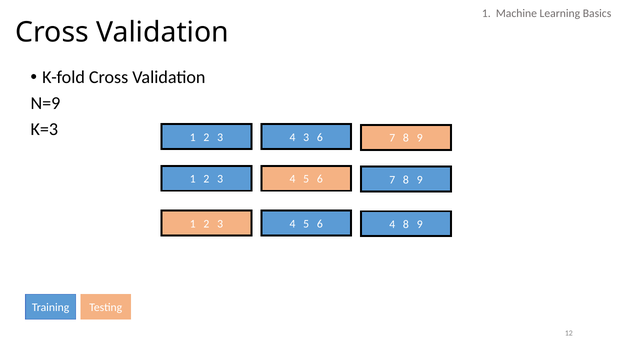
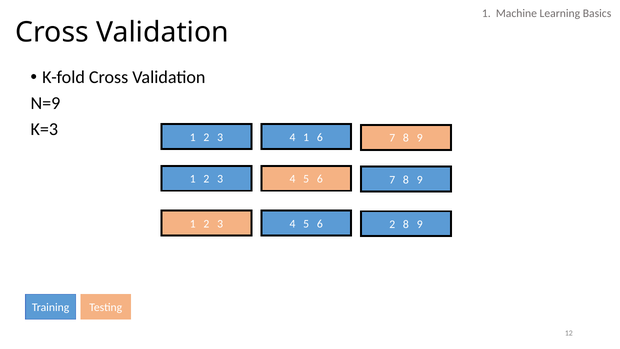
4 3: 3 -> 1 (306, 137)
6 4: 4 -> 2 (392, 224)
